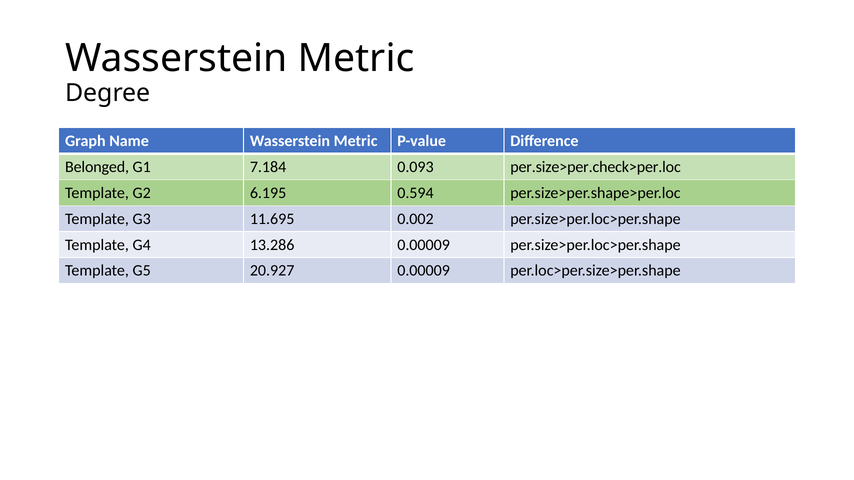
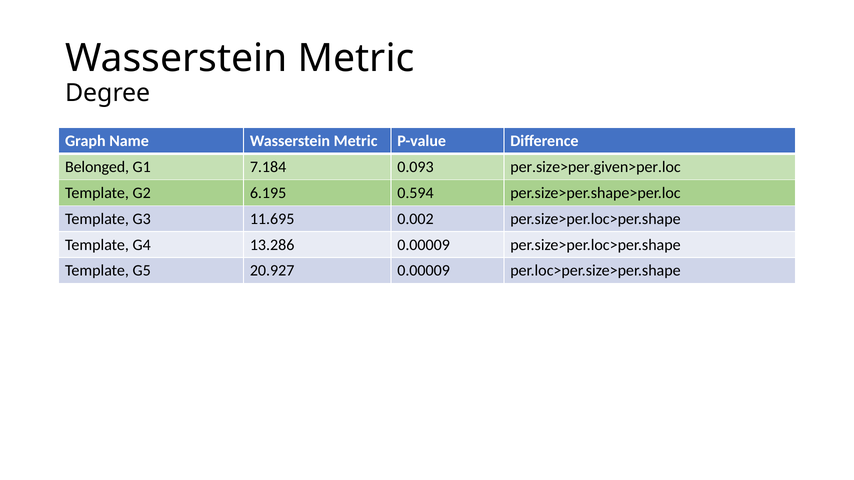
per.size>per.check>per.loc: per.size>per.check>per.loc -> per.size>per.given>per.loc (595, 167)
